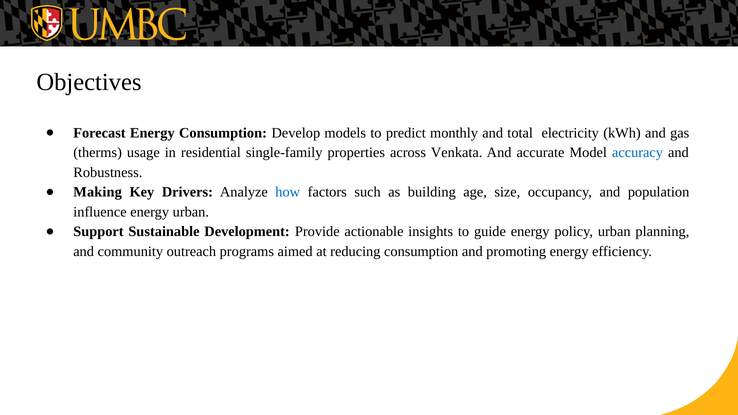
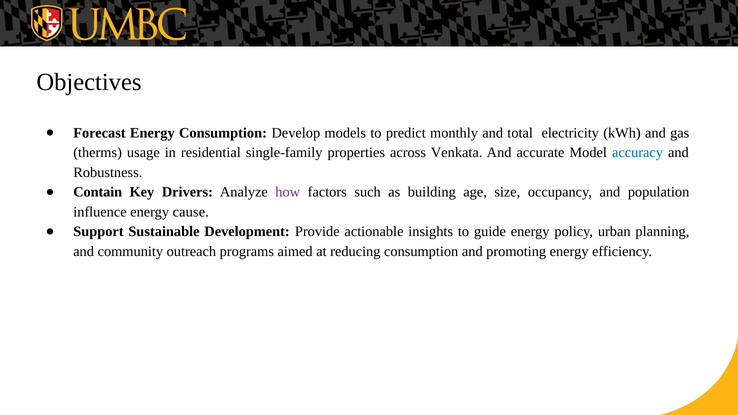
Making: Making -> Contain (98, 192)
how colour: blue -> purple (288, 192)
energy urban: urban -> cause (191, 212)
